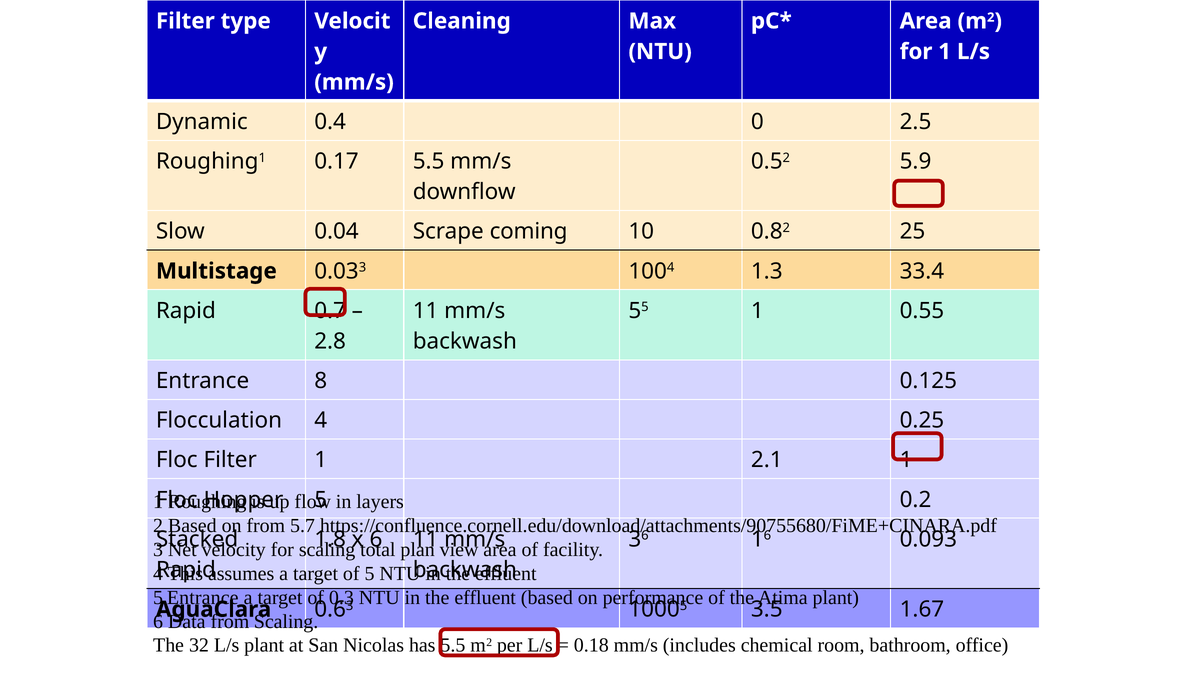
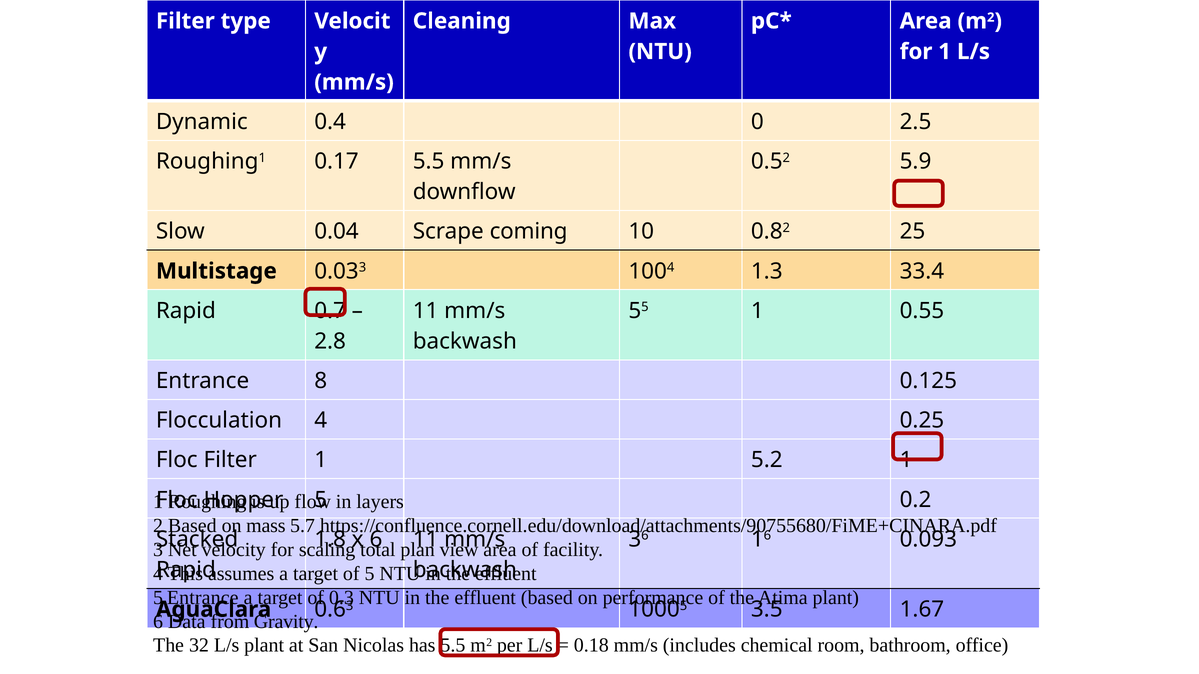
2.1: 2.1 -> 5.2 (767, 460)
on from: from -> mass (266, 526)
Scaling: Scaling -> Gravity (286, 622)
